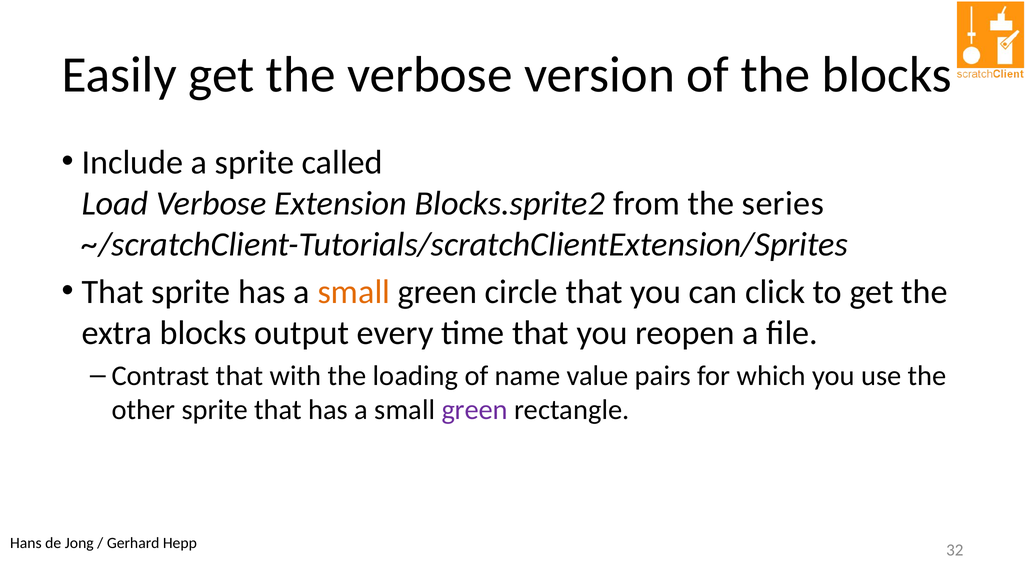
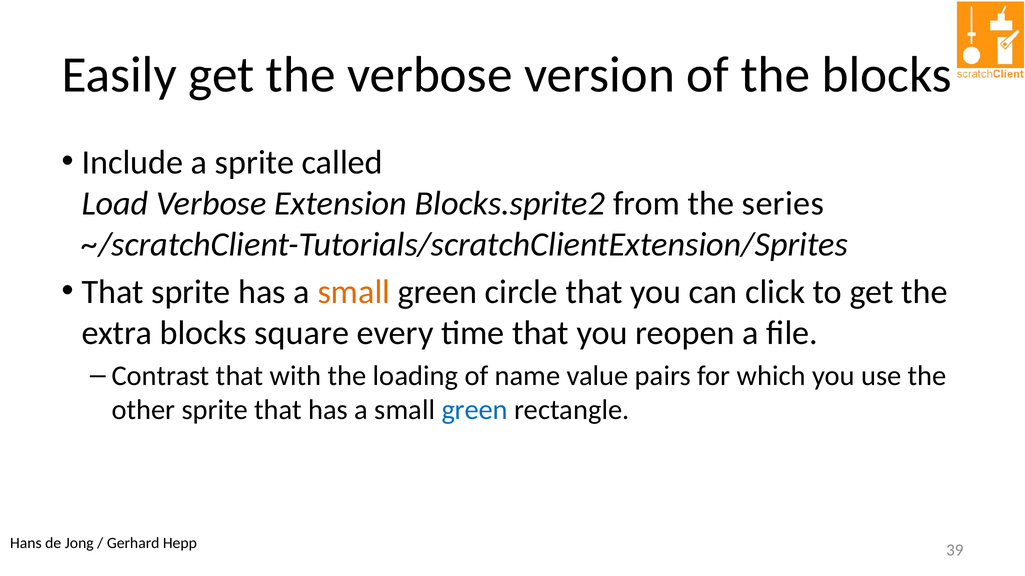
output: output -> square (302, 333)
green colour: purple -> blue (475, 410)
32: 32 -> 39 (955, 551)
